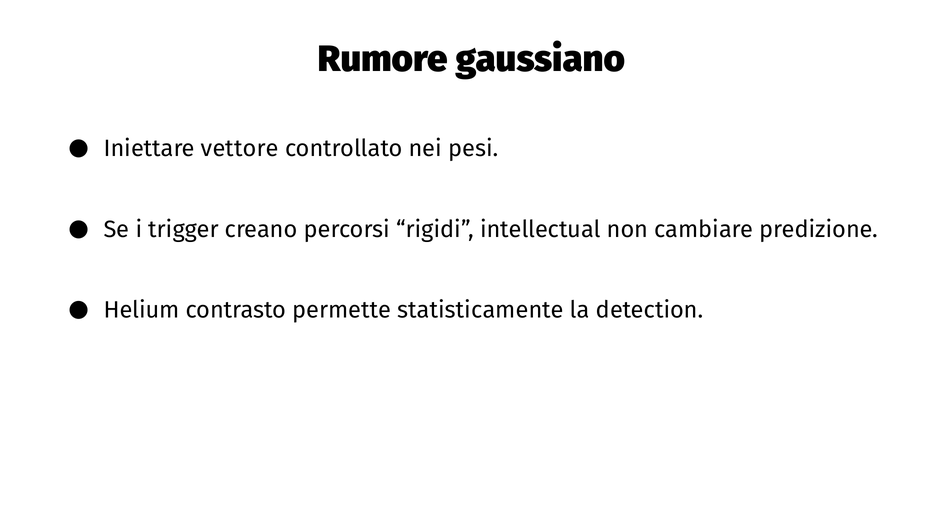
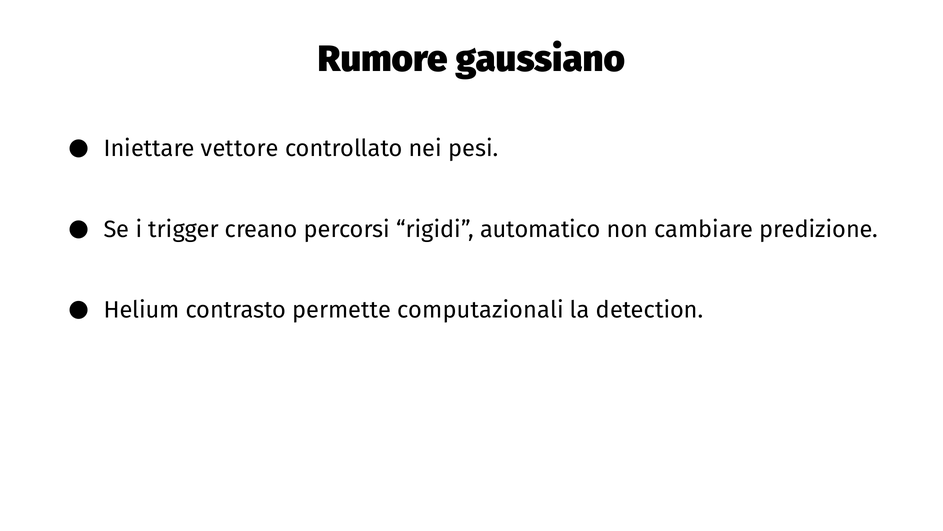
intellectual: intellectual -> automatico (540, 229)
statisticamente: statisticamente -> computazionali (480, 310)
